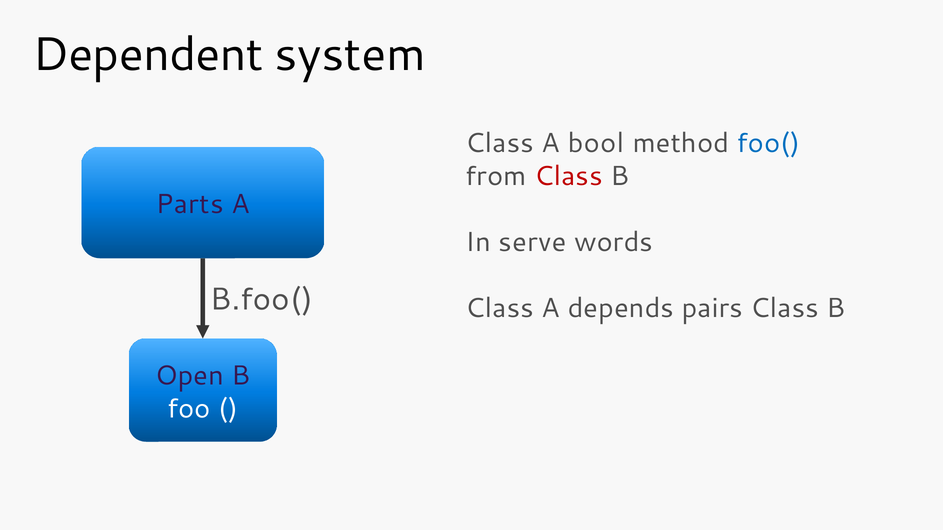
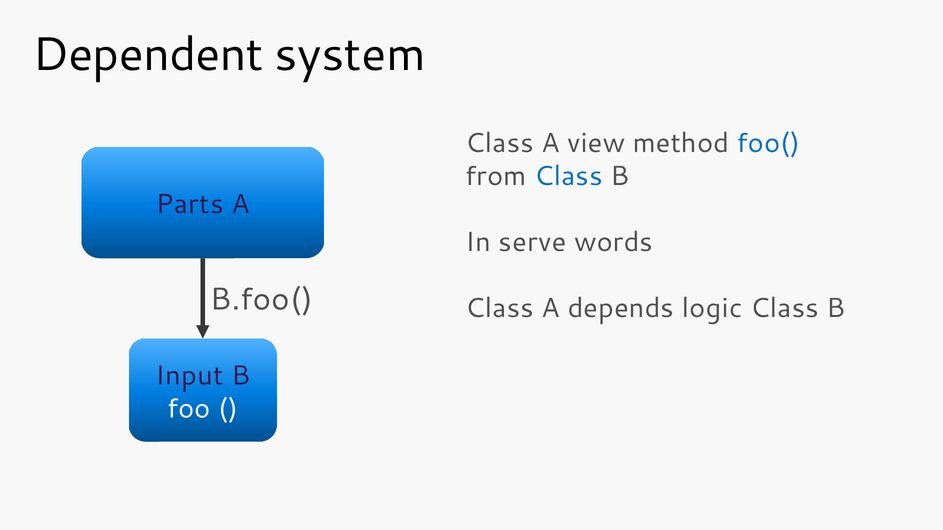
bool: bool -> view (596, 143)
Class colour: red -> blue (568, 176)
pairs: pairs -> logic (712, 308)
Open: Open -> Input (189, 376)
